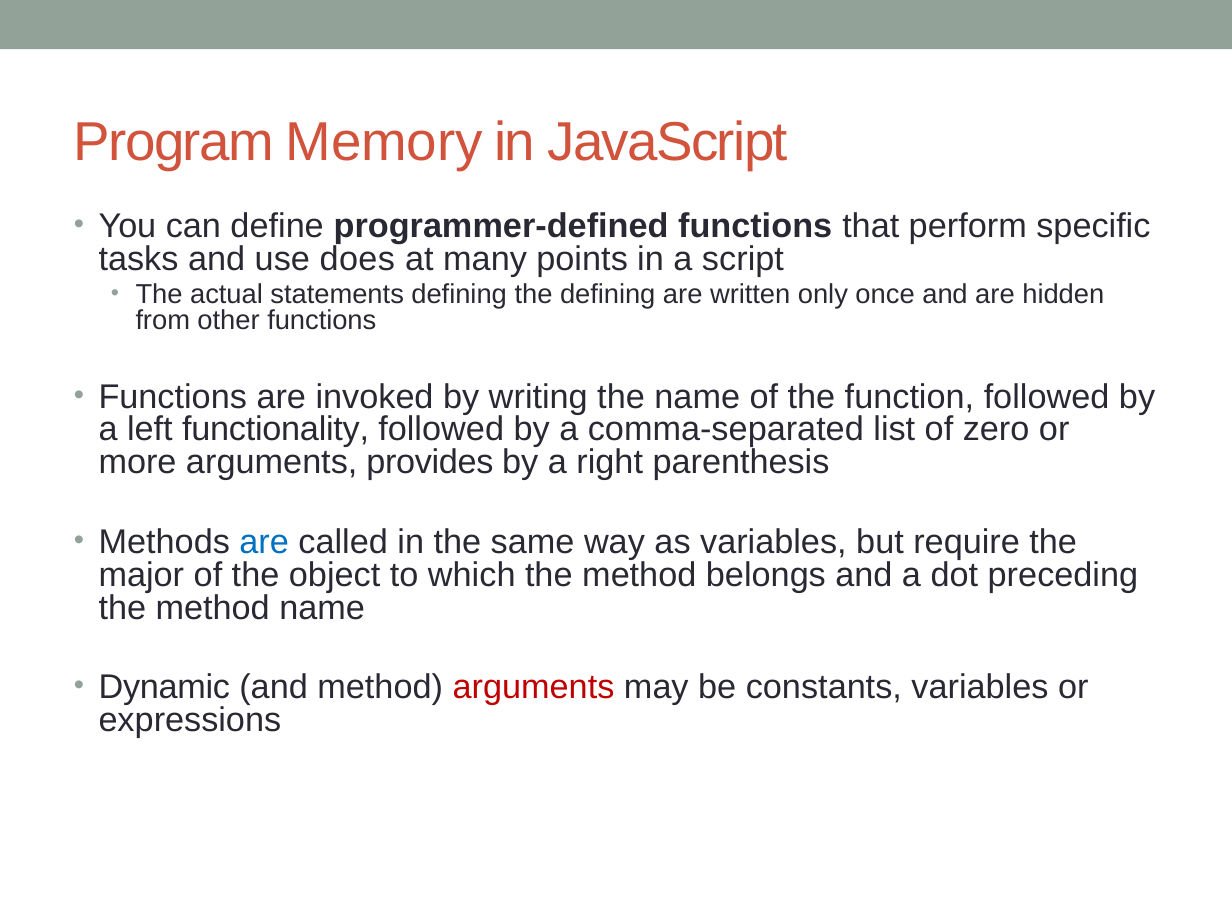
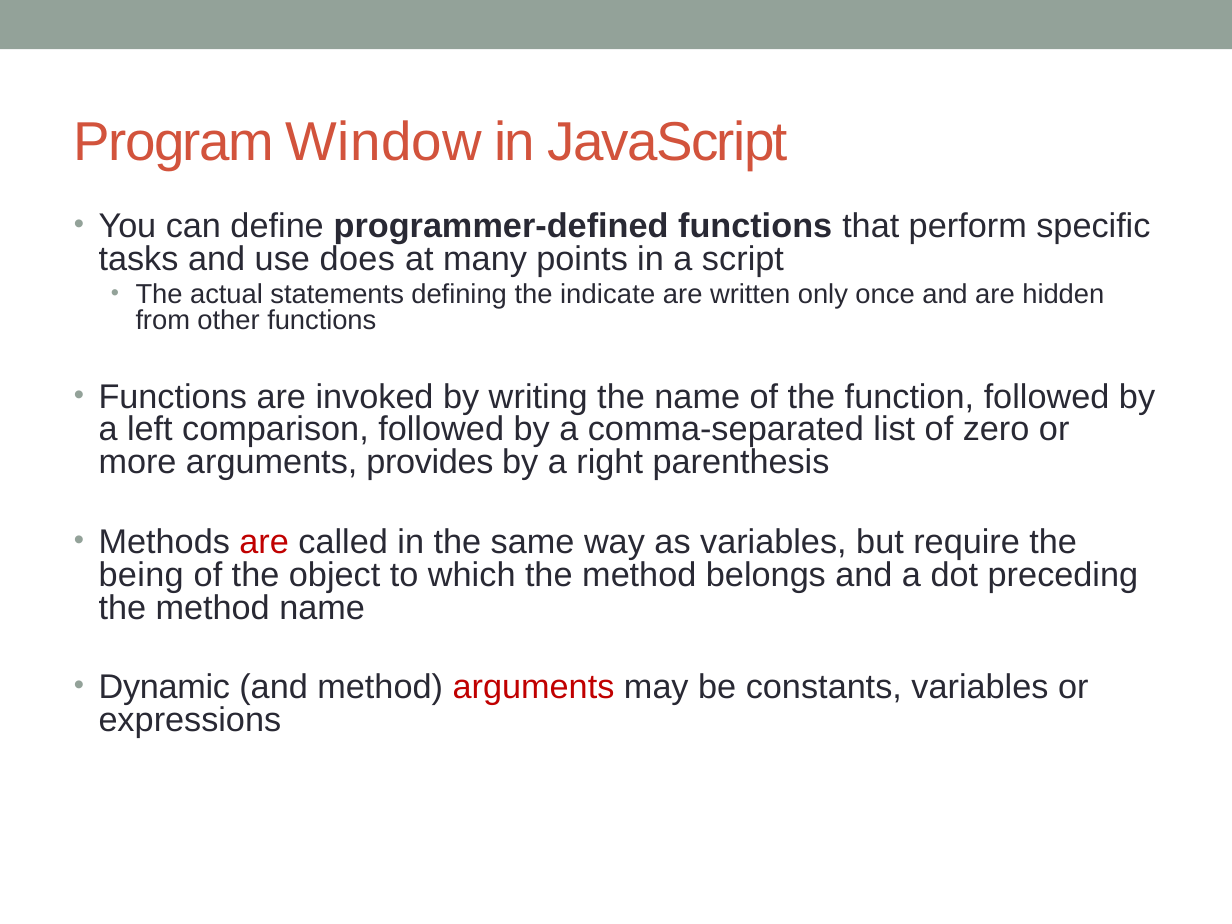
Memory: Memory -> Window (384, 142)
the defining: defining -> indicate (608, 295)
functionality: functionality -> comparison (275, 430)
are colour: blue -> red (264, 542)
major: major -> being (141, 575)
